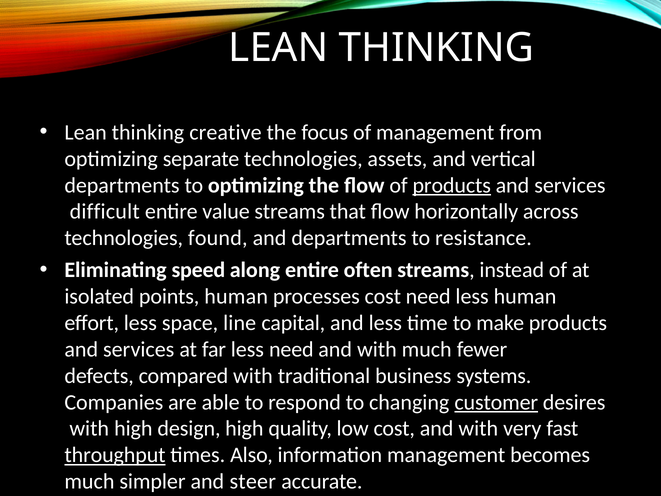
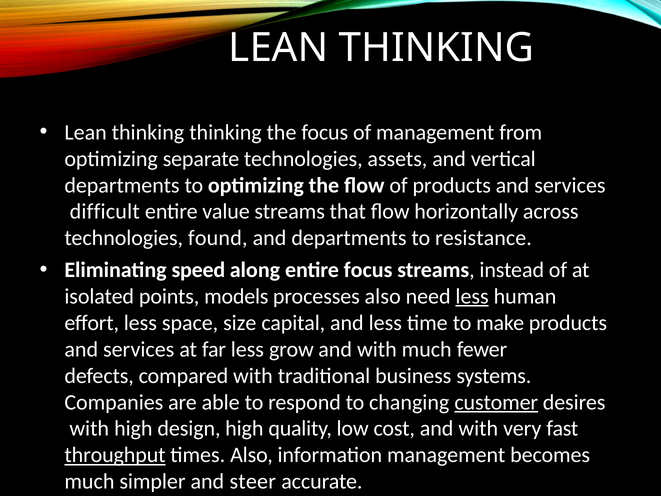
thinking creative: creative -> thinking (226, 132)
products underline: present -> none (452, 185)
entire often: often -> focus (368, 270)
points human: human -> models (236, 296)
processes cost: cost -> also (383, 296)
less underline: none -> present (472, 296)
line: line -> size (240, 323)
less need: need -> grow (291, 349)
